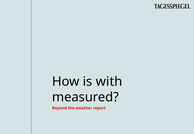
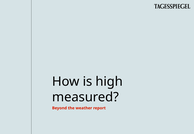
with: with -> high (109, 82)
